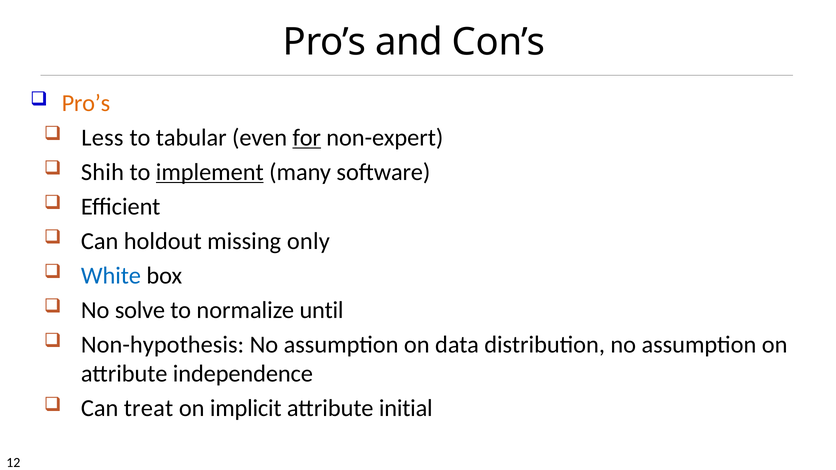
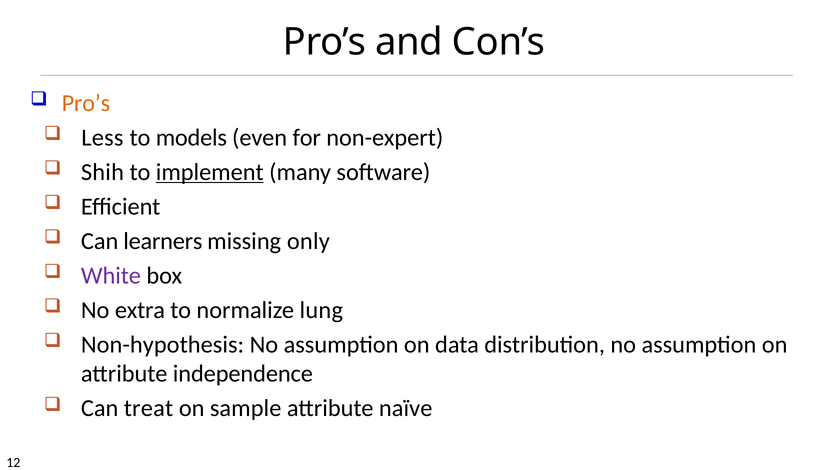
tabular: tabular -> models (191, 138)
for underline: present -> none (307, 138)
holdout: holdout -> learners (163, 241)
White colour: blue -> purple (111, 276)
solve: solve -> extra (140, 310)
until: until -> lung (321, 310)
implicit: implicit -> sample (246, 408)
initial: initial -> naïve (406, 408)
